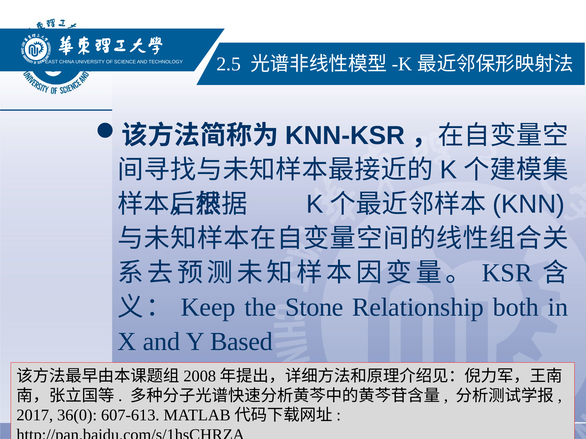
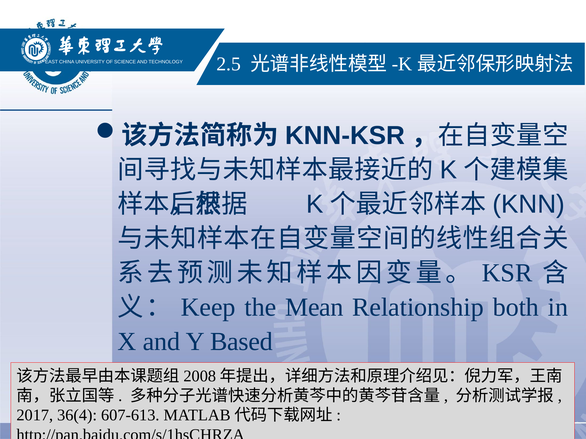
Stone: Stone -> Mean (314, 308)
36(0: 36(0 -> 36(4 (77, 416)
